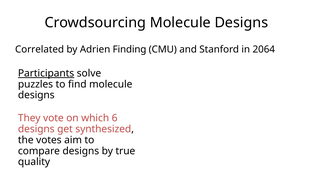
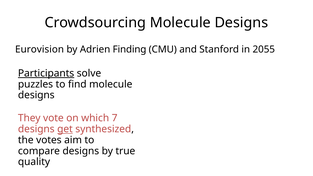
Correlated: Correlated -> Eurovision (40, 49)
2064: 2064 -> 2055 (264, 49)
6: 6 -> 7 (115, 118)
get underline: none -> present (65, 129)
